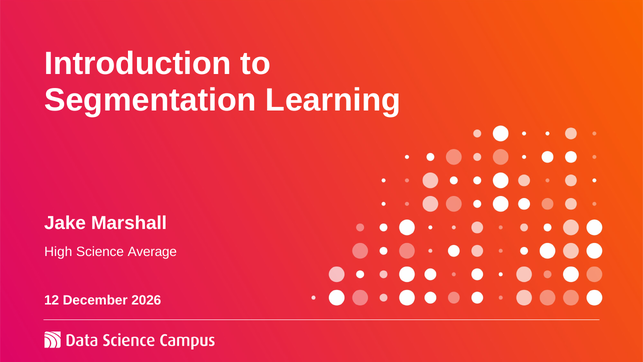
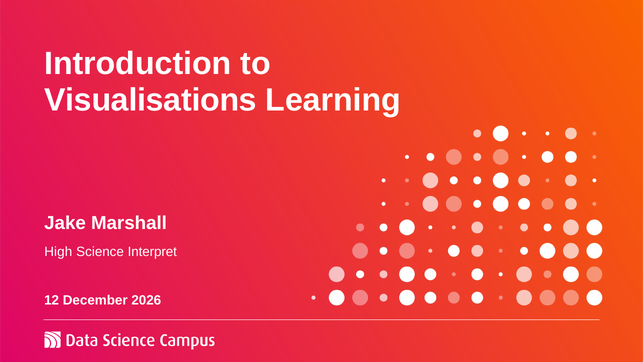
Segmentation: Segmentation -> Visualisations (150, 100)
Average: Average -> Interpret (152, 252)
